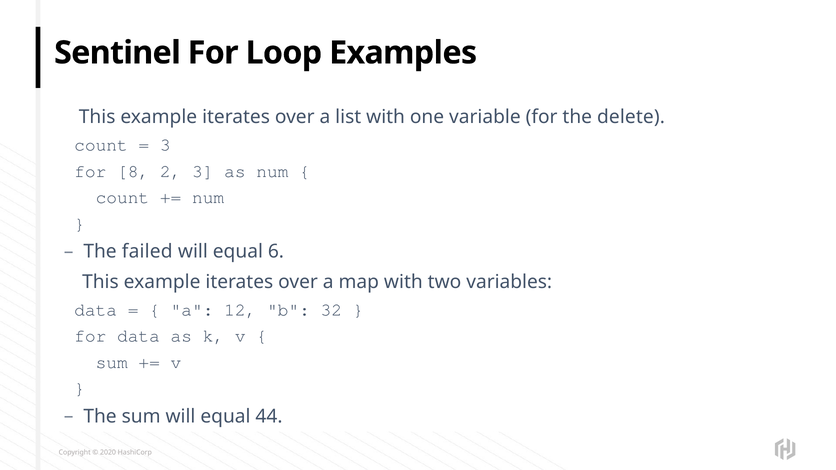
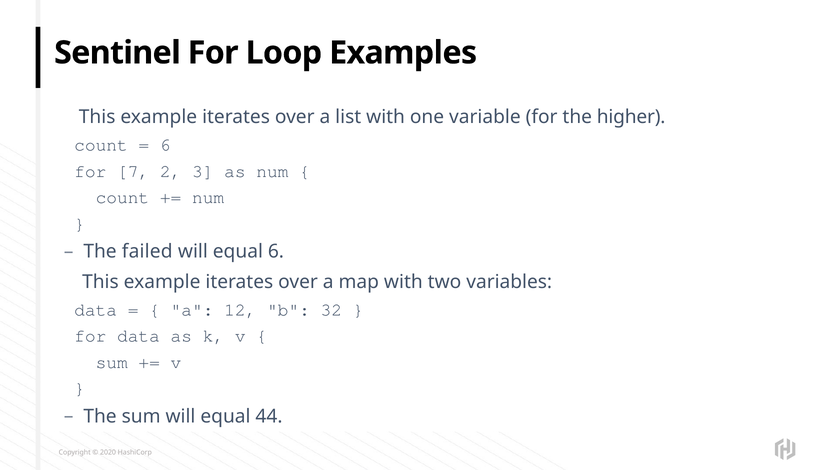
delete: delete -> higher (631, 117)
3: 3 -> 6 (165, 145)
8: 8 -> 7 (133, 171)
